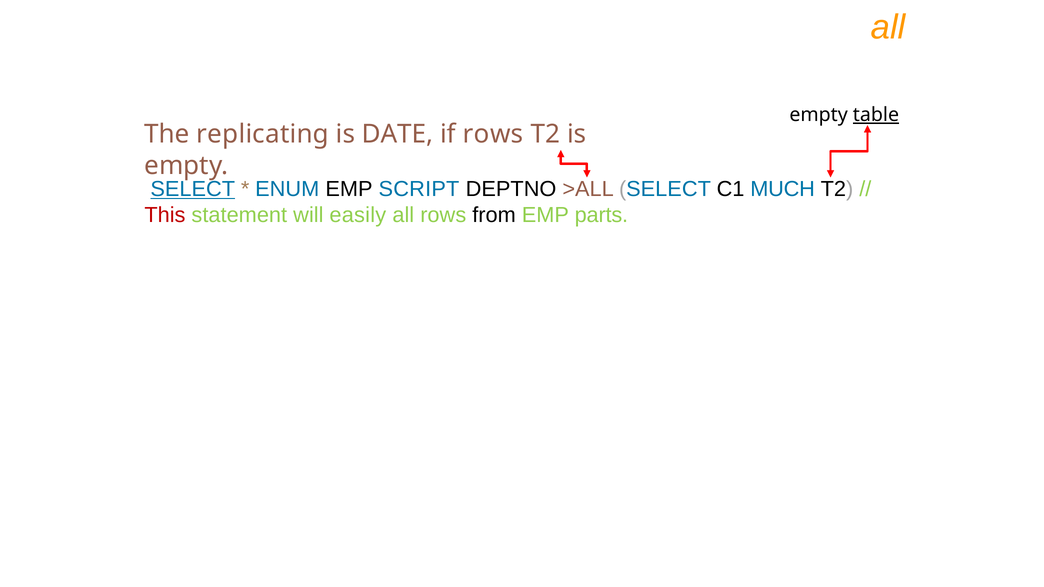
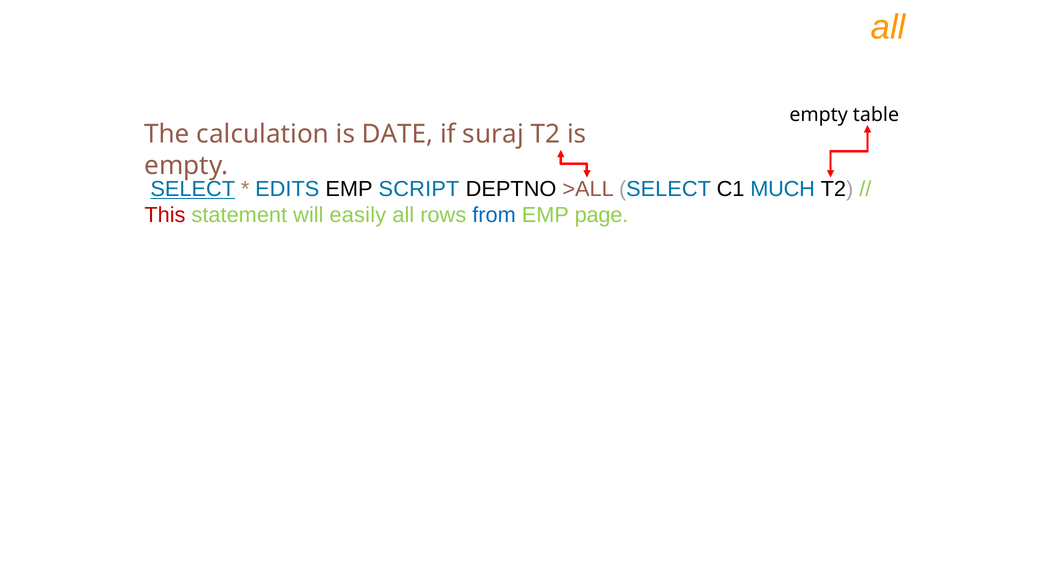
table underline: present -> none (876, 115)
replicating: replicating -> calculation (263, 134)
if rows: rows -> suraj (493, 134)
ENUM: ENUM -> EDITS (287, 189)
from colour: black -> blue (494, 215)
parts: parts -> page (601, 215)
